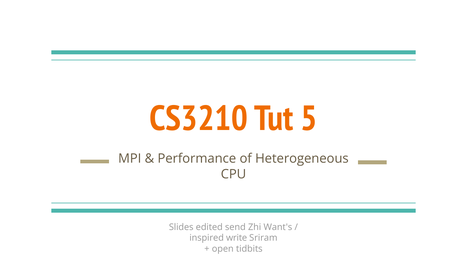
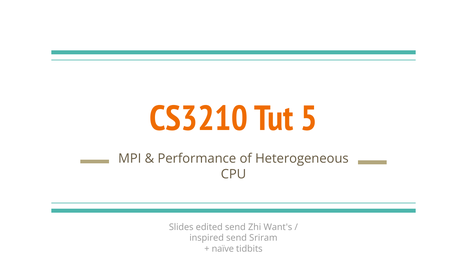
inspired write: write -> send (237, 238)
open: open -> naïve (223, 249)
